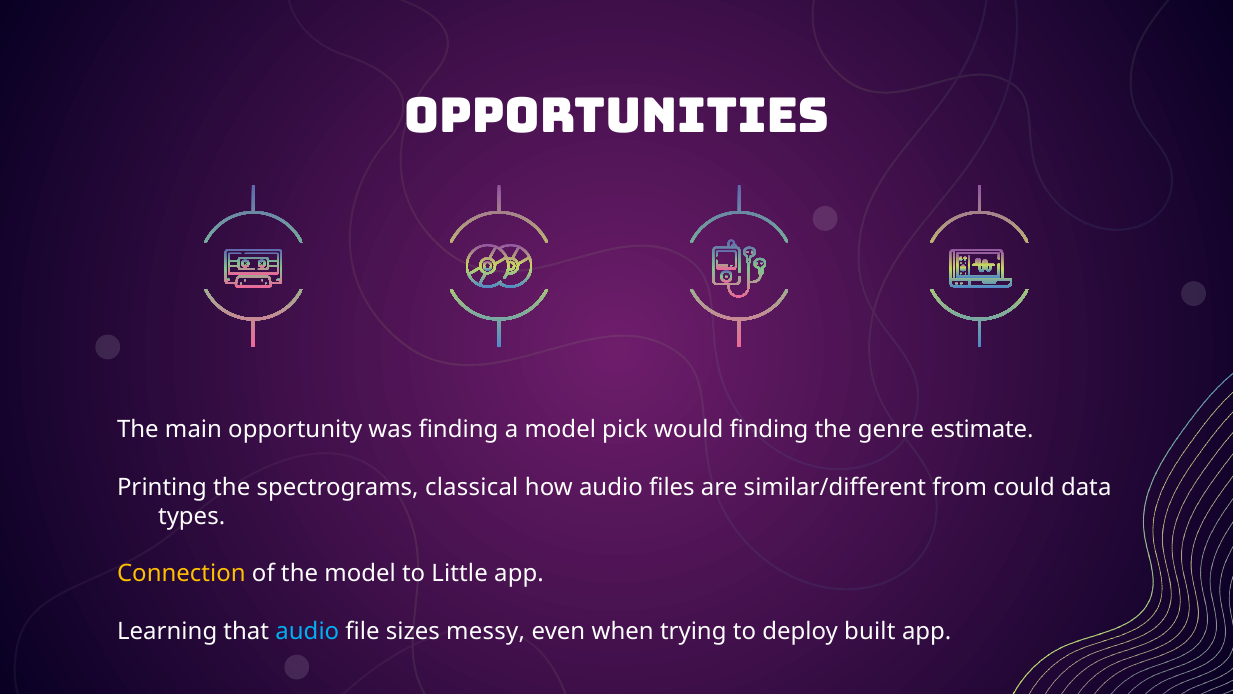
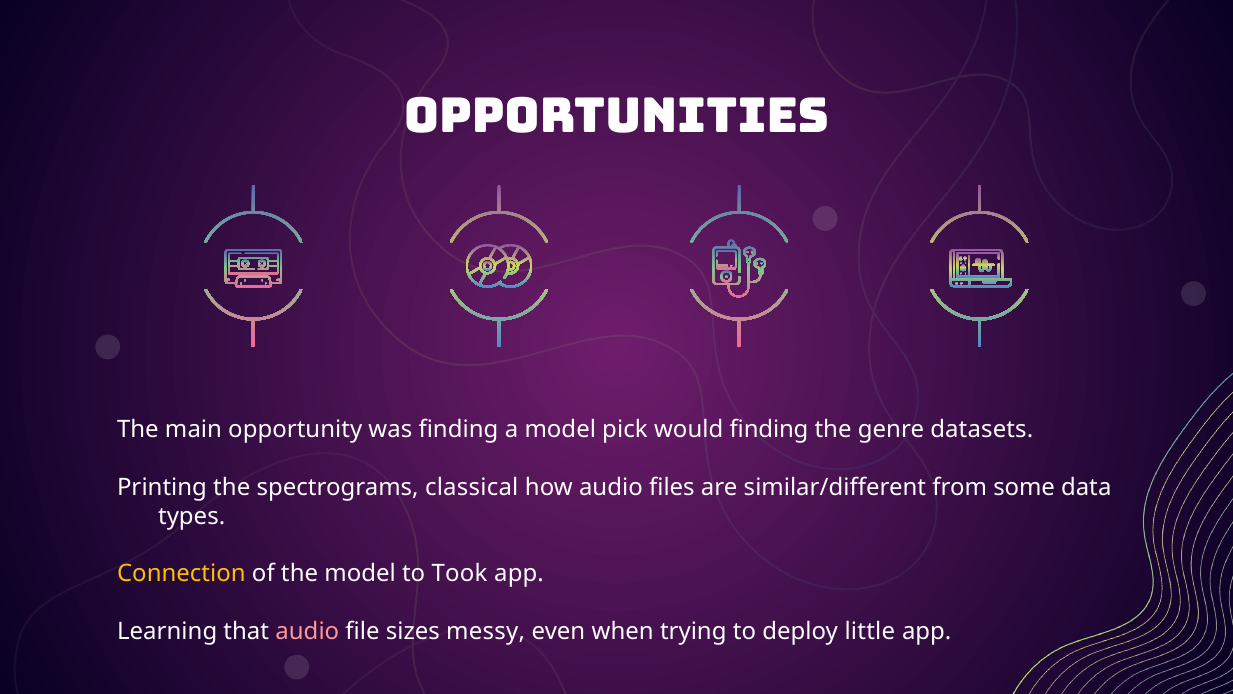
estimate: estimate -> datasets (982, 429)
could: could -> some (1024, 487)
Little: Little -> Took (460, 573)
audio colour: light blue -> pink (307, 631)
built: built -> little (870, 631)
